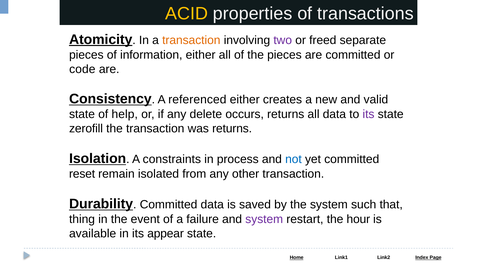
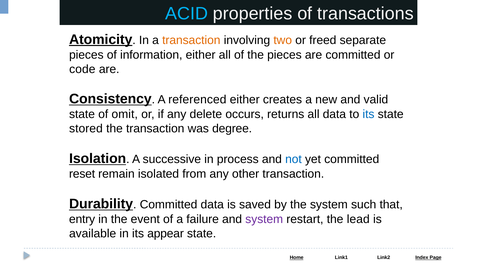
ACID colour: yellow -> light blue (187, 14)
two colour: purple -> orange (283, 40)
help: help -> omit (125, 114)
its colour: purple -> blue (368, 114)
zerofill: zerofill -> stored (86, 129)
was returns: returns -> degree (232, 129)
constraints: constraints -> successive (172, 159)
thing: thing -> entry (82, 219)
hour: hour -> lead (358, 219)
